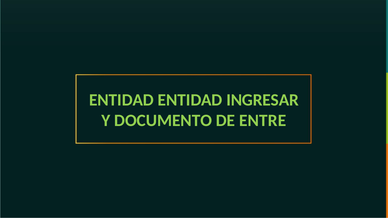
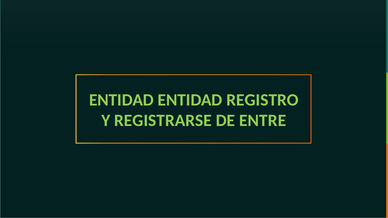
INGRESAR: INGRESAR -> REGISTRO (262, 100)
DOCUMENTO: DOCUMENTO -> REGISTRARSE (163, 121)
